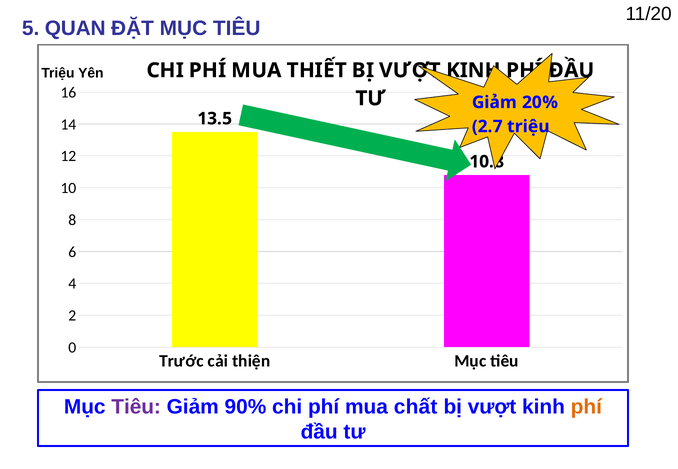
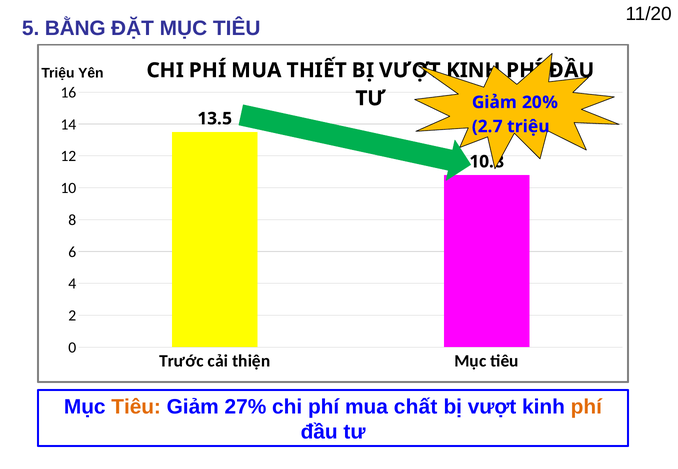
QUAN: QUAN -> BẰNG (75, 28)
Tiêu colour: purple -> orange (136, 407)
90%: 90% -> 27% (245, 407)
